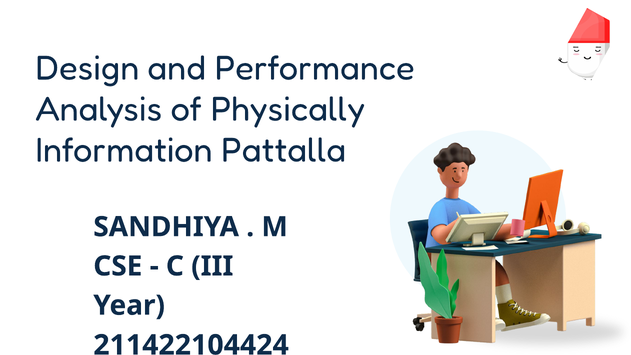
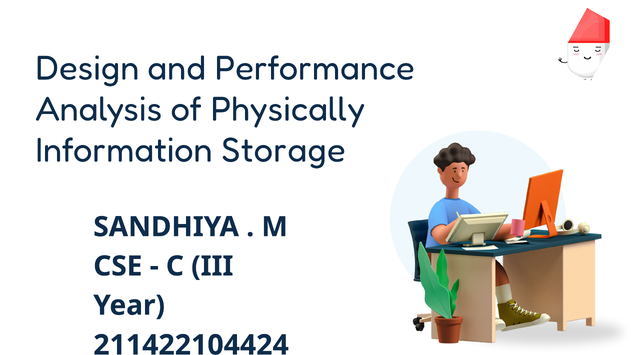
Pattalla: Pattalla -> Storage (283, 150)
